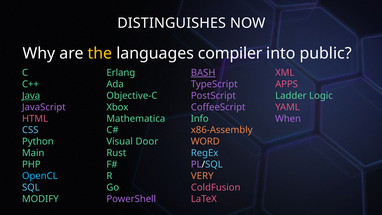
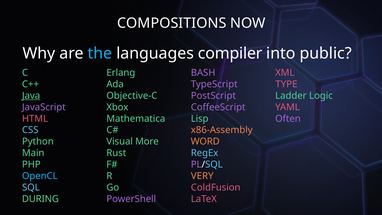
DISTINGUISHES: DISTINGUISHES -> COMPOSITIONS (172, 23)
the colour: yellow -> light blue (100, 53)
BASH underline: present -> none (203, 73)
APPS: APPS -> TYPE (286, 84)
Info: Info -> Lisp (200, 119)
When: When -> Often (288, 119)
Door: Door -> More (147, 141)
MODIFY: MODIFY -> DURING (40, 199)
